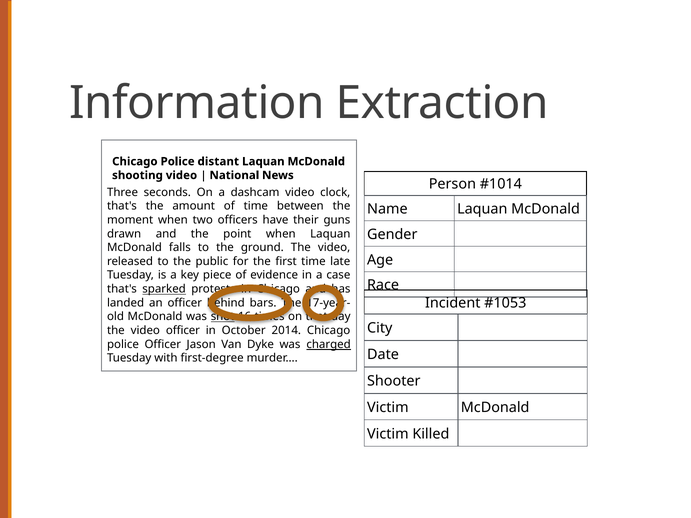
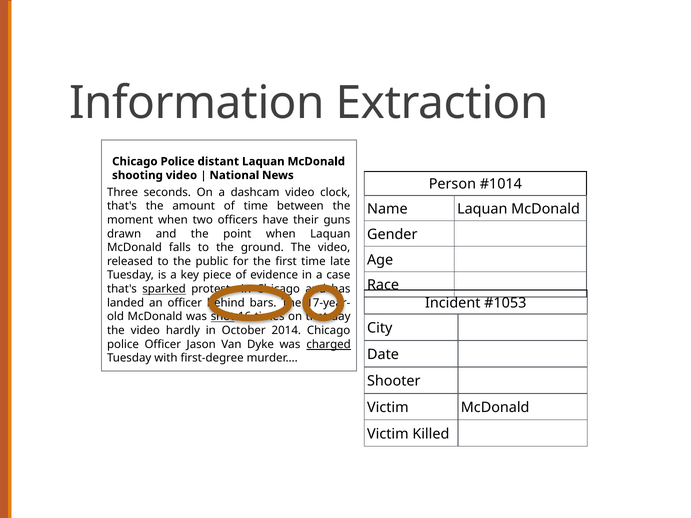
video officer: officer -> hardly (183, 331)
